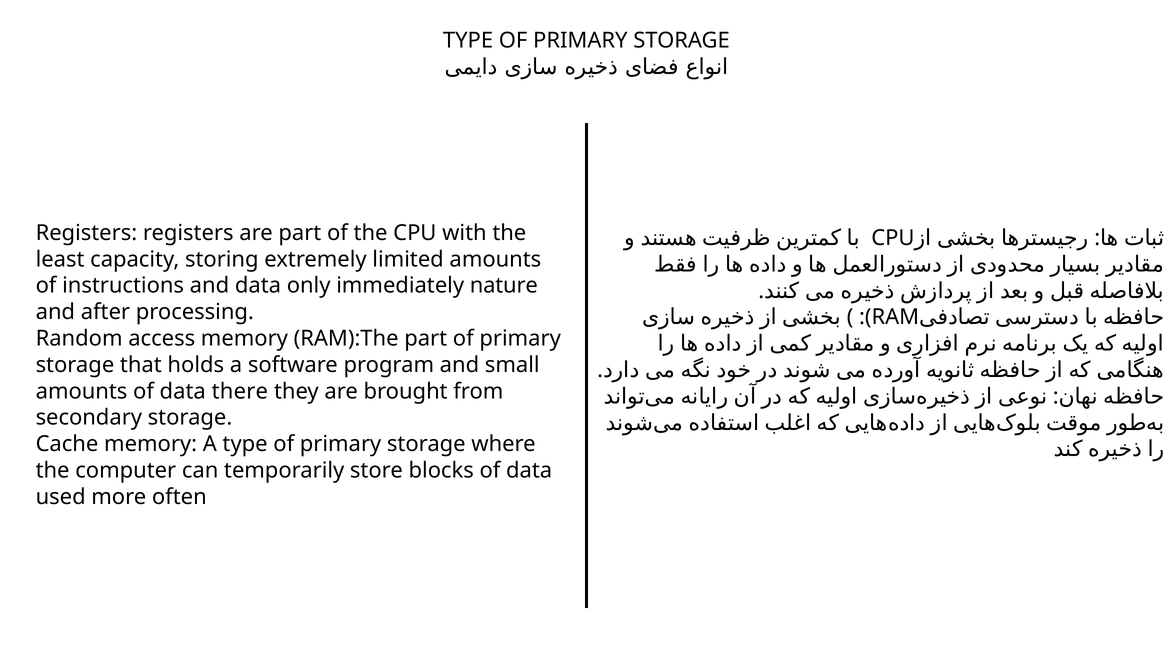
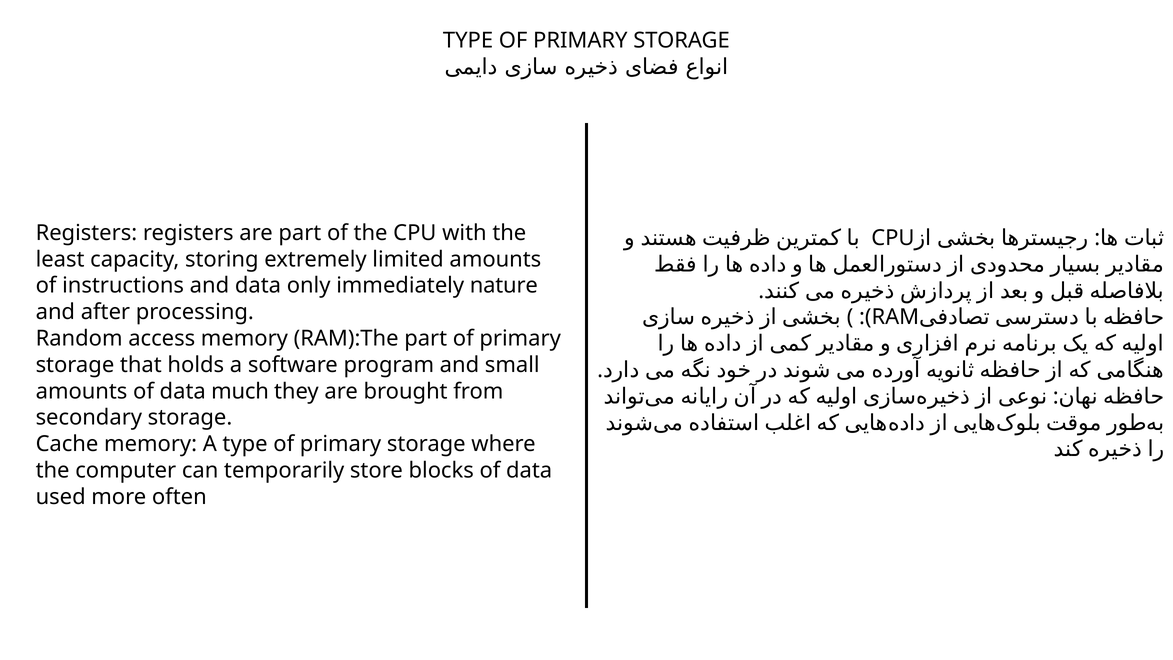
there: there -> much (240, 391)
